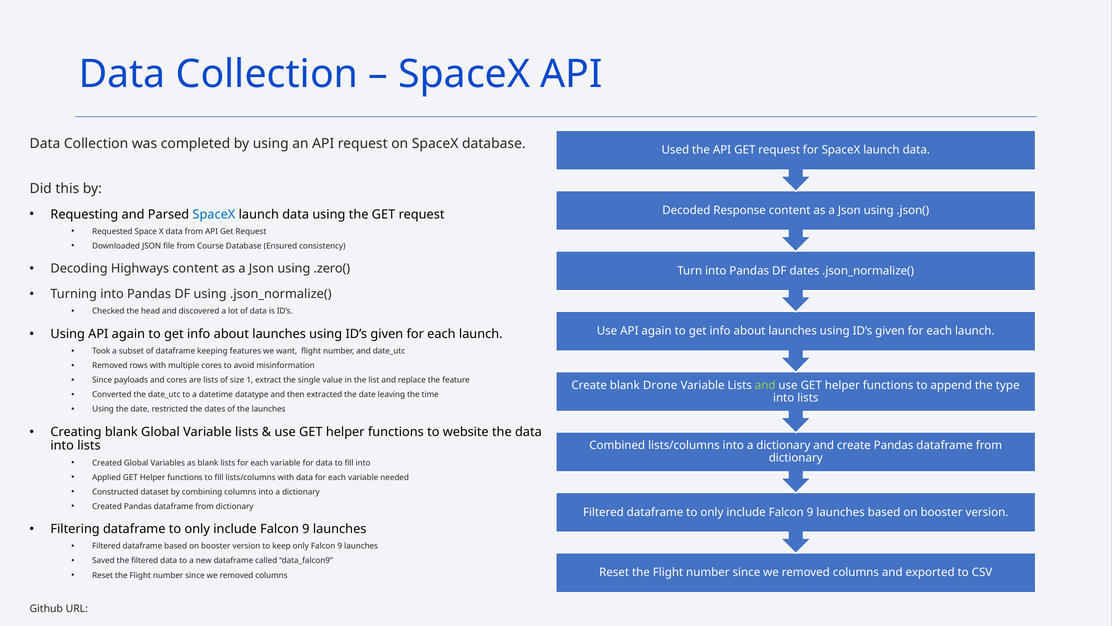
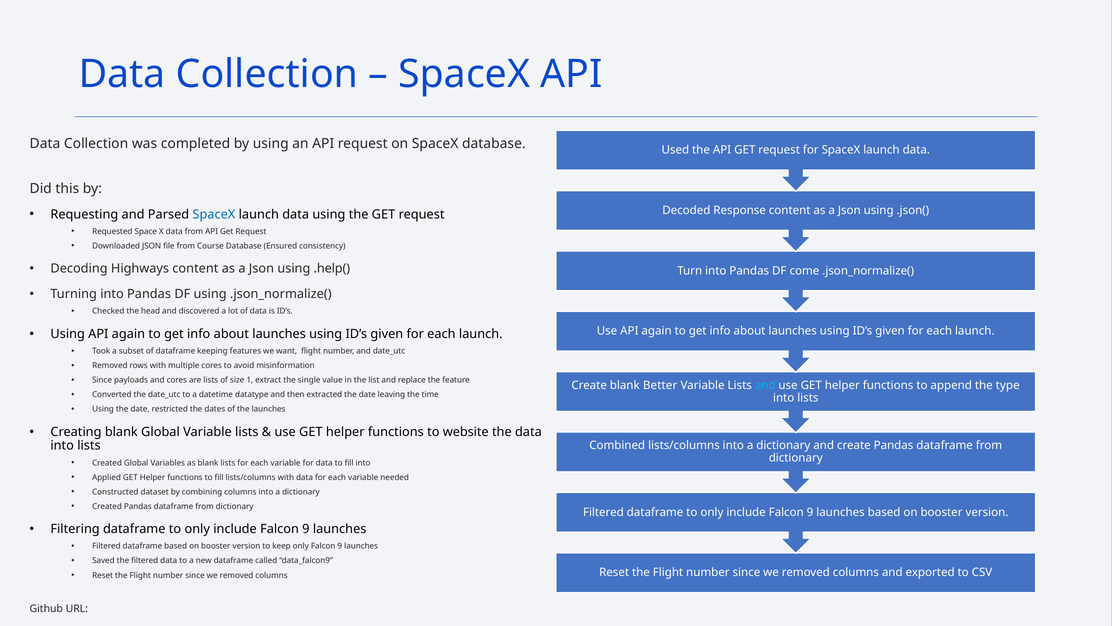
.zero(: .zero( -> .help( (332, 269)
DF dates: dates -> come (804, 271)
Drone: Drone -> Better (660, 385)
and colour: light green -> light blue (765, 385)
